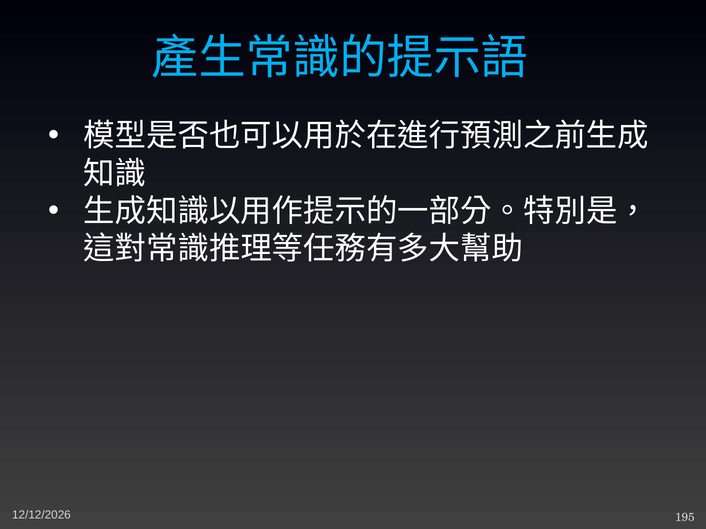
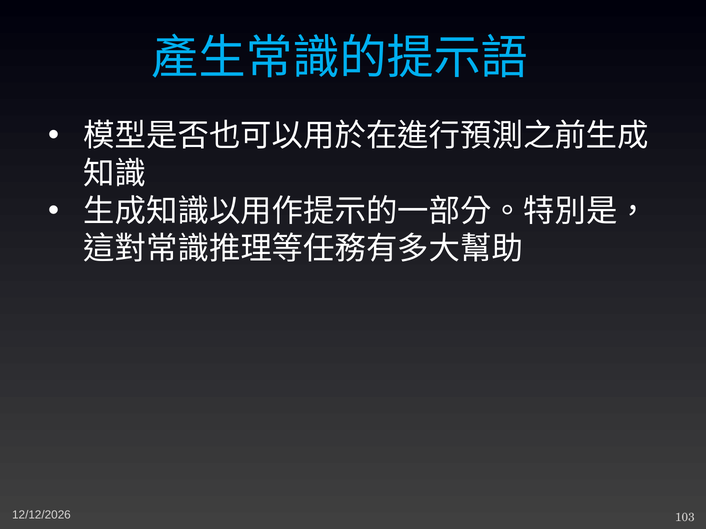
195: 195 -> 103 (685, 518)
